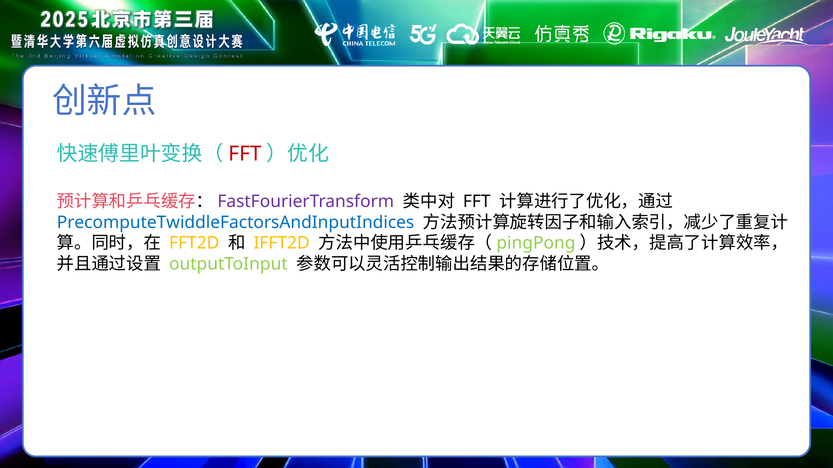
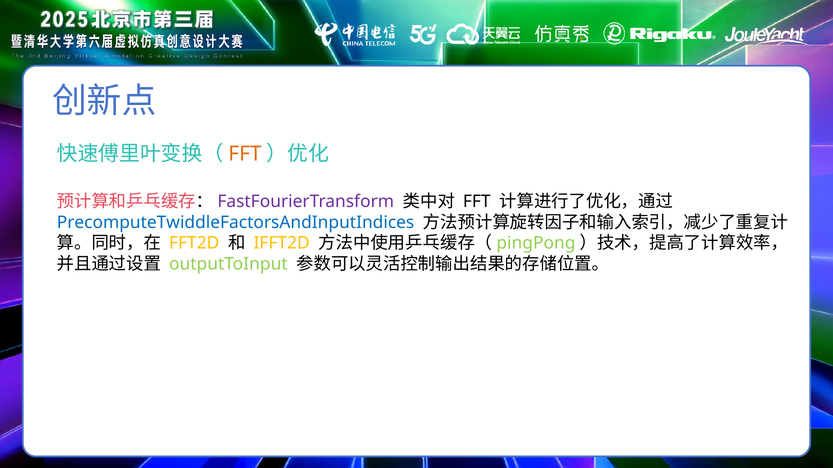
FFT colour: red -> orange (245, 154)
